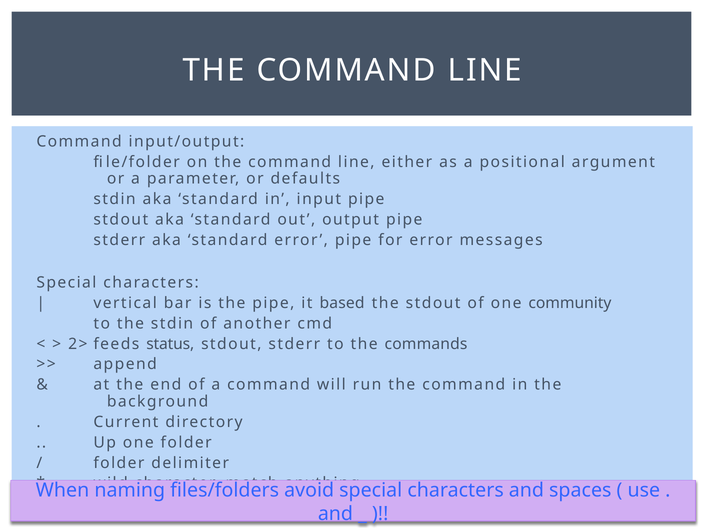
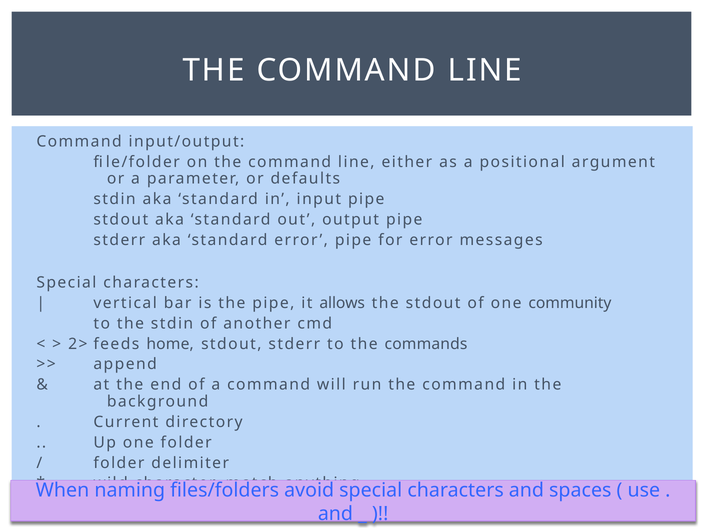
based: based -> allows (342, 303)
status: status -> home (170, 344)
